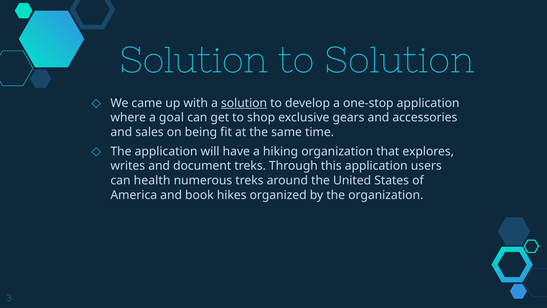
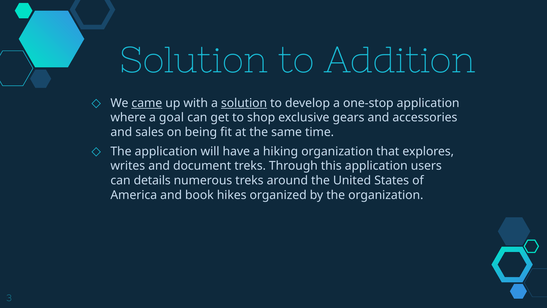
to Solution: Solution -> Addition (400, 60)
came underline: none -> present (147, 103)
health: health -> details (152, 180)
